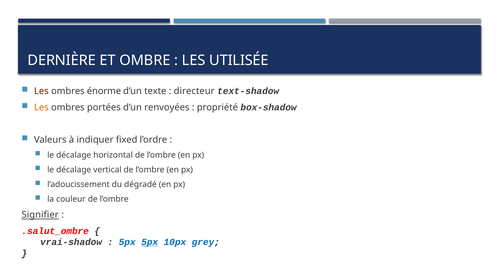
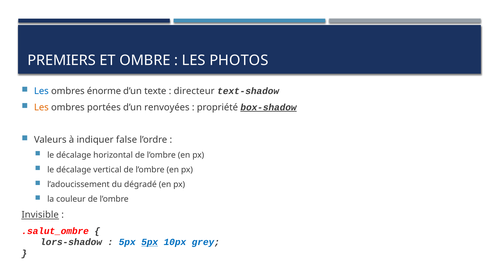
DERNIÈRE: DERNIÈRE -> PREMIERS (62, 61)
UTILISÉE: UTILISÉE -> PHOTOS (239, 61)
Les colour: red -> blue (41, 91)
box-shadow underline: none -> present (269, 108)
fixed: fixed -> false (127, 140)
Signifier: Signifier -> Invisible (40, 215)
vrai-shadow: vrai-shadow -> lors-shadow (71, 243)
